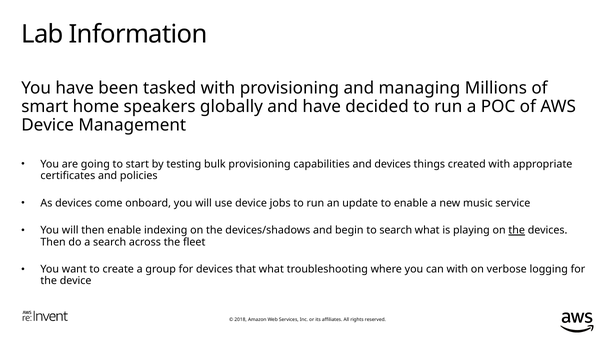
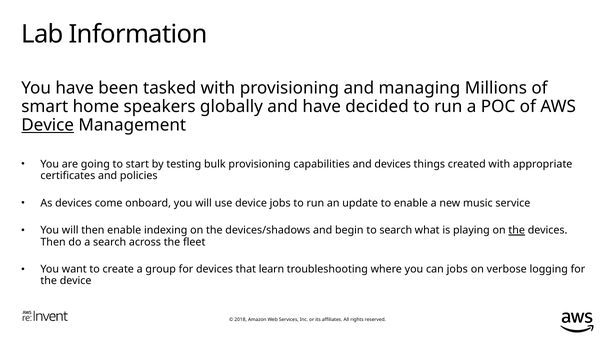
Device underline: none -> present (48, 125)
that what: what -> learn (271, 269)
can with: with -> jobs (457, 269)
